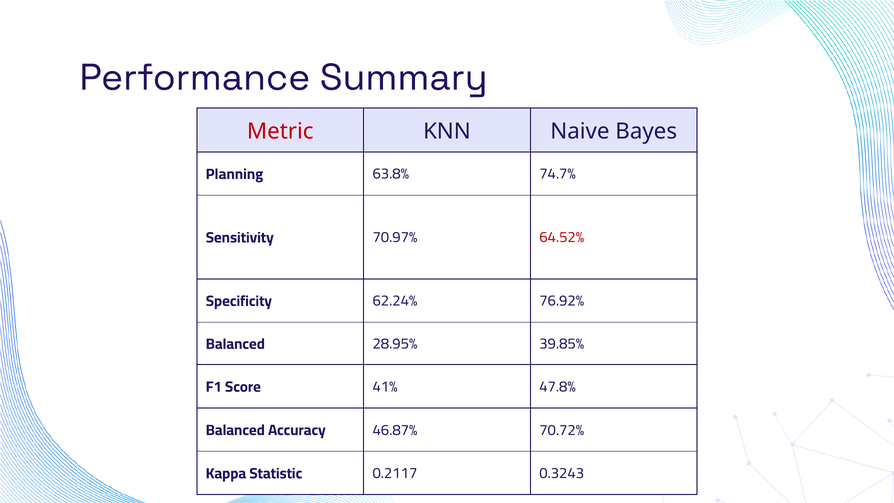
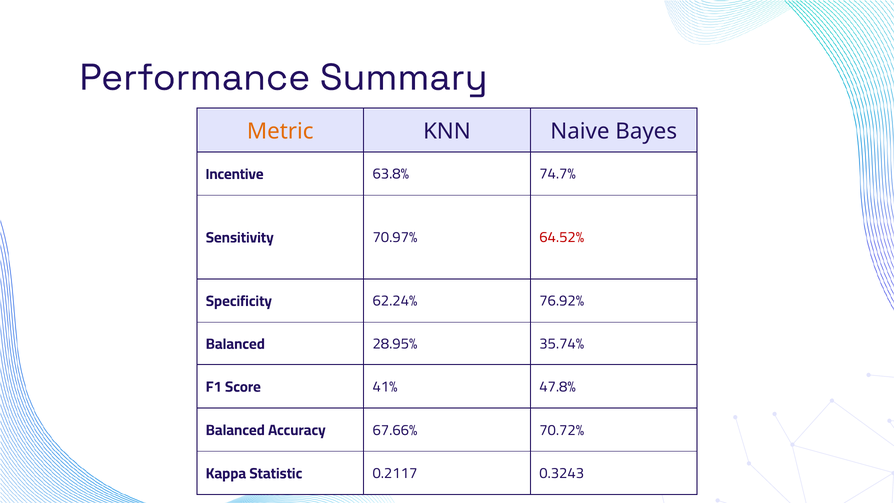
Metric colour: red -> orange (280, 131)
Planning: Planning -> Incentive (235, 174)
39.85%: 39.85% -> 35.74% (562, 344)
46.87%: 46.87% -> 67.66% (395, 430)
